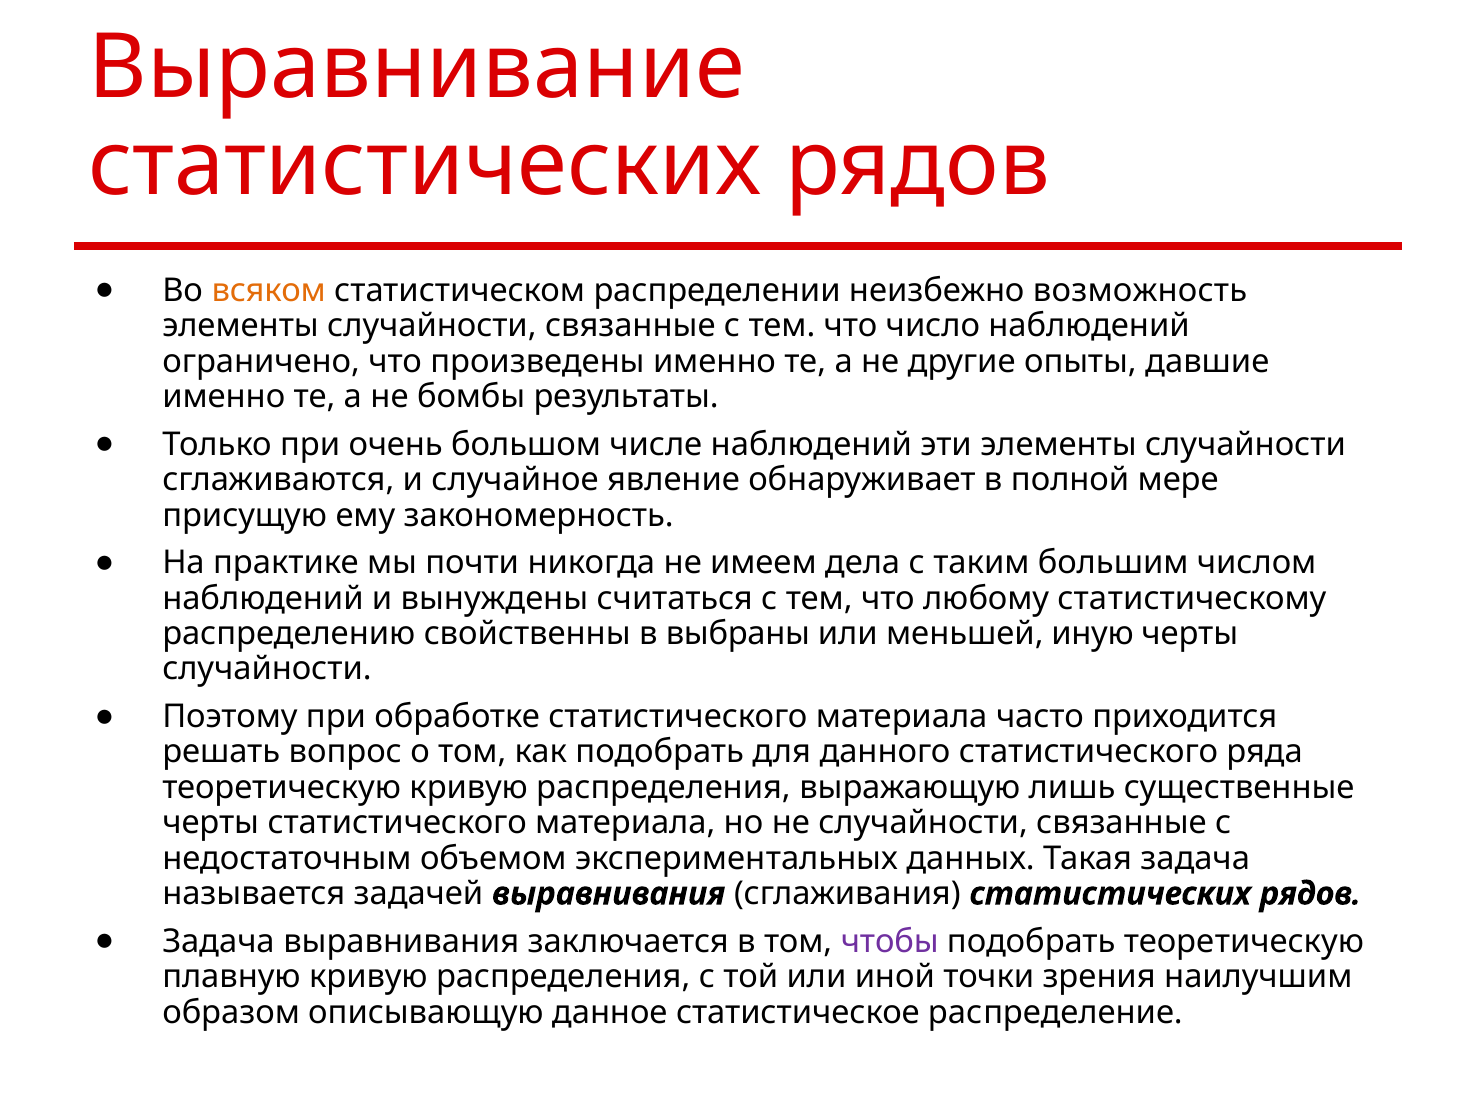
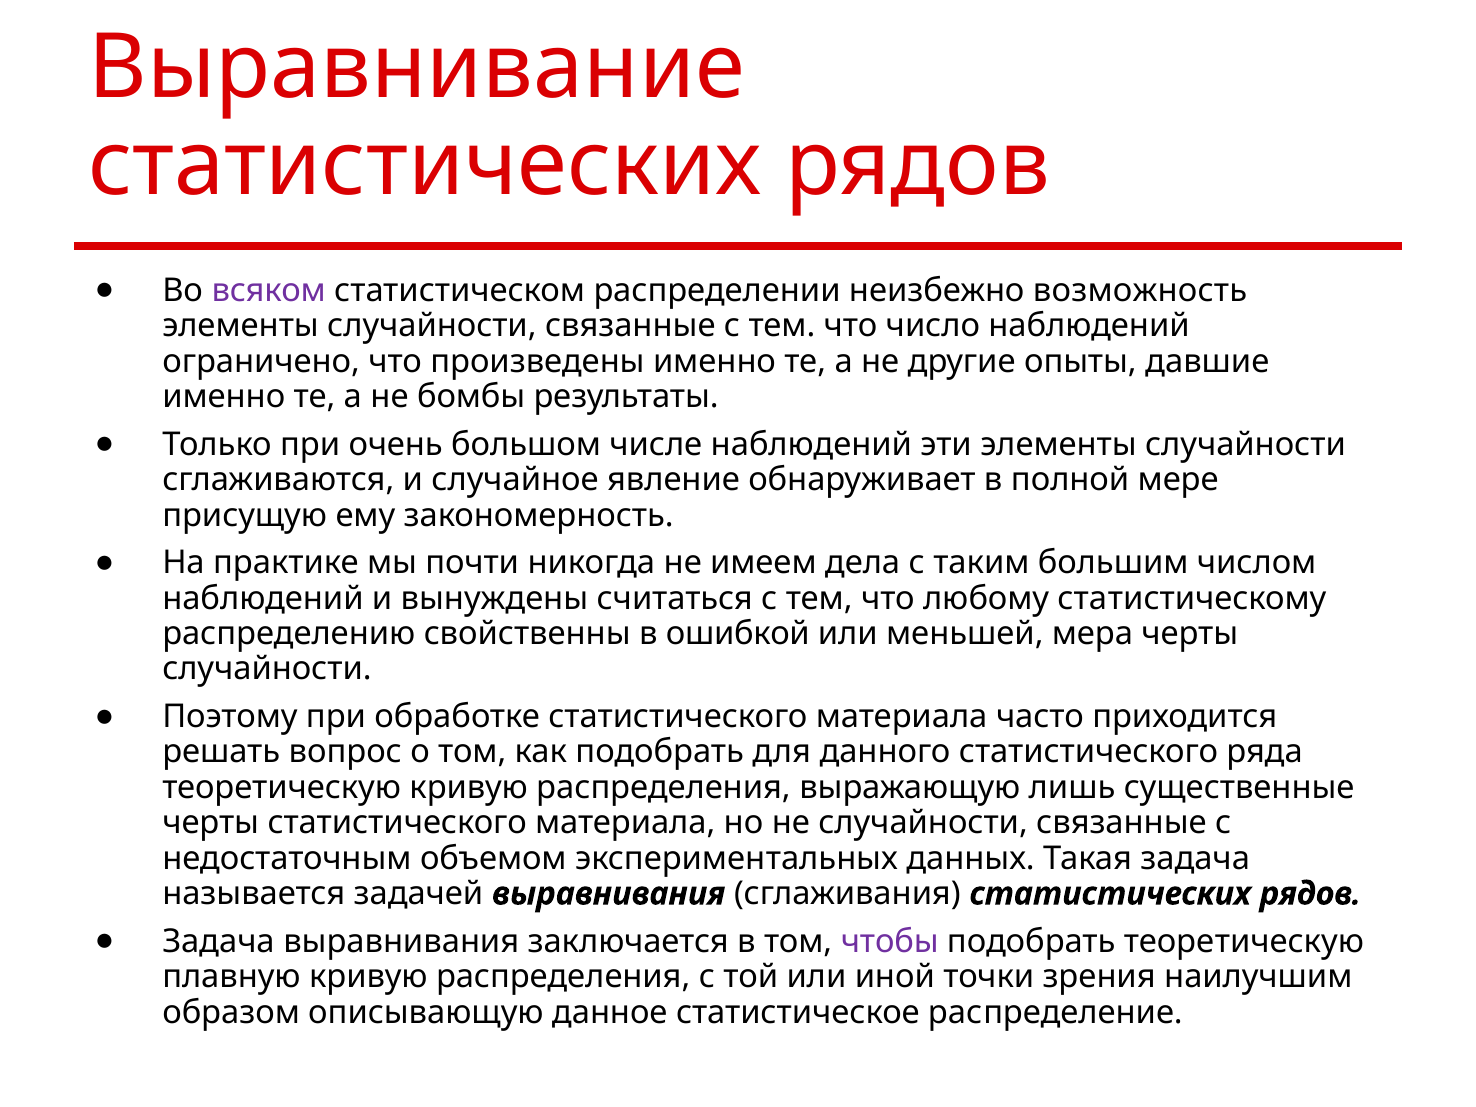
всяком colour: orange -> purple (269, 291)
выбраны: выбраны -> ошибкой (738, 634)
иную: иную -> мера (1092, 634)
